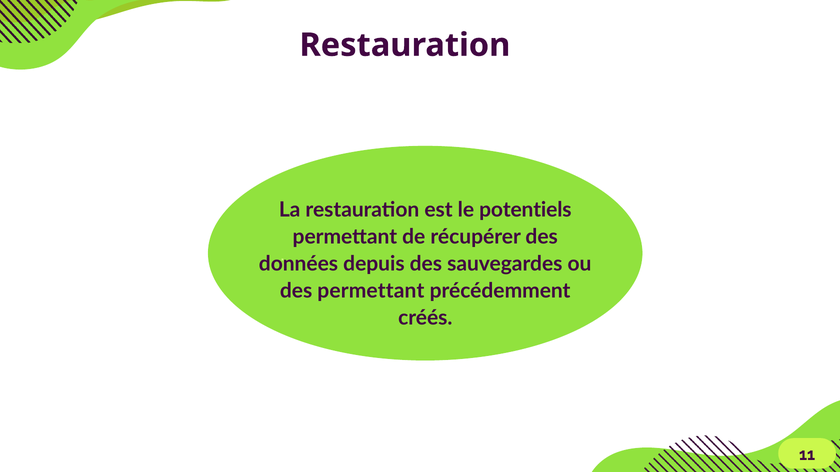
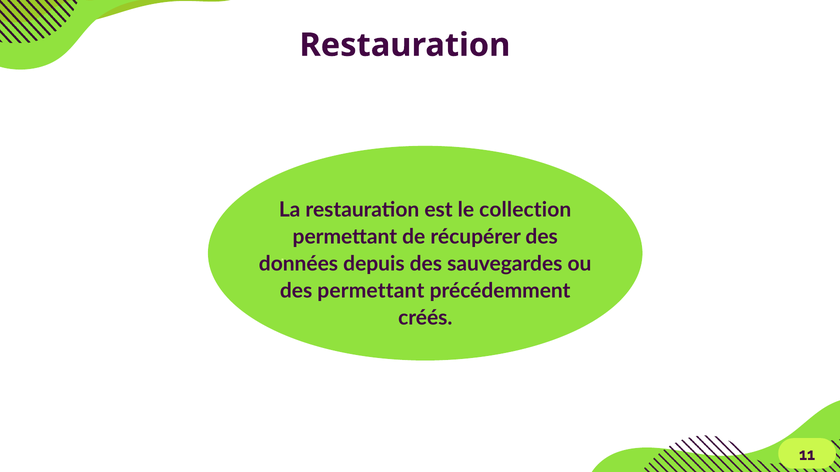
potentiels: potentiels -> collection (525, 210)
